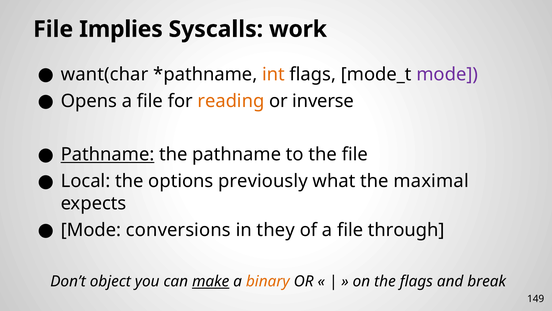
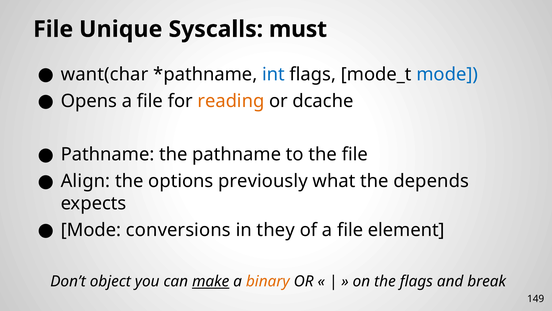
Implies: Implies -> Unique (121, 29)
work: work -> must (298, 29)
int colour: orange -> blue (273, 74)
mode colour: purple -> blue (447, 74)
inverse: inverse -> dcache (323, 101)
Pathname underline: present -> none (108, 154)
Local: Local -> Align (85, 181)
maximal: maximal -> depends (431, 181)
through: through -> element (406, 230)
